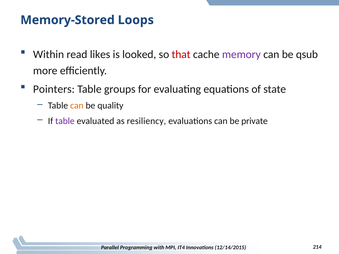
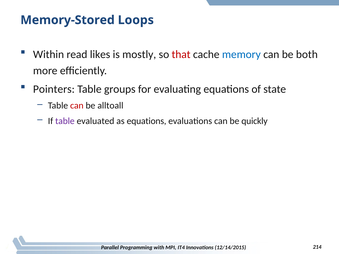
looked: looked -> mostly (139, 54)
memory colour: purple -> blue (241, 54)
qsub: qsub -> both (307, 54)
can colour: orange -> red (77, 106)
quality: quality -> alltoall (110, 106)
as resiliency: resiliency -> equations (147, 121)
private: private -> quickly (255, 121)
